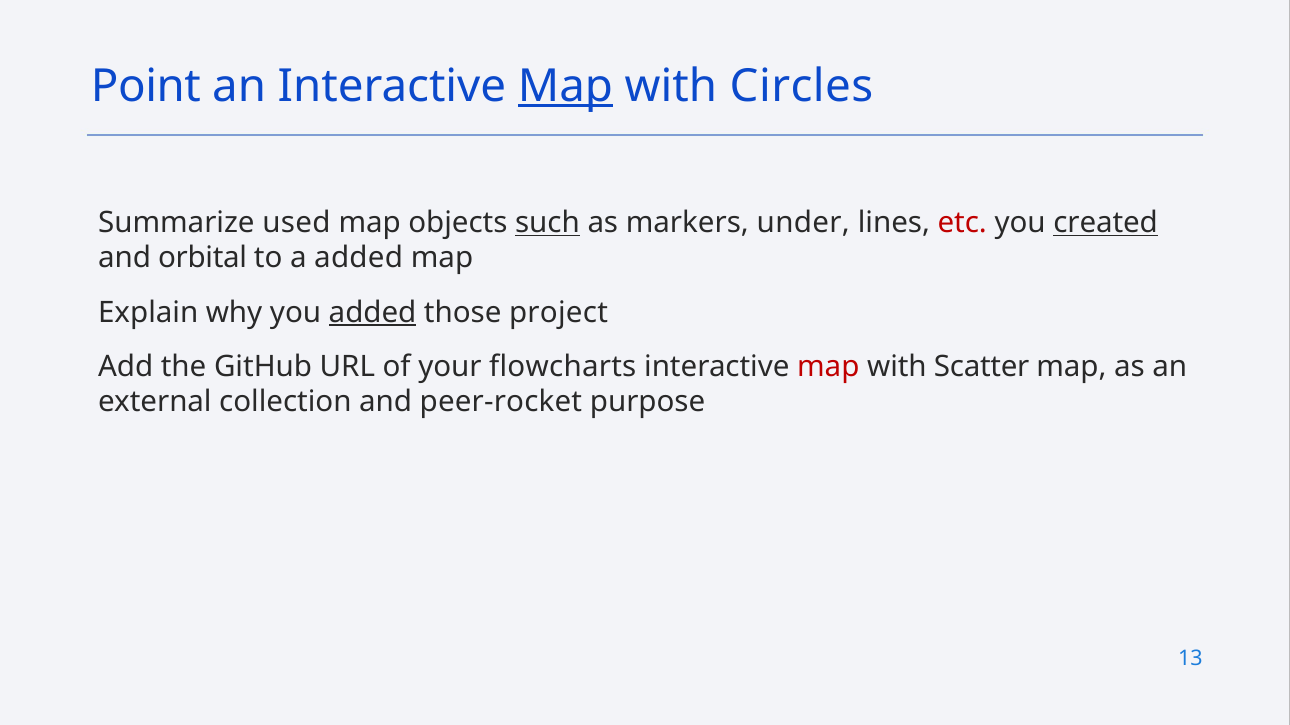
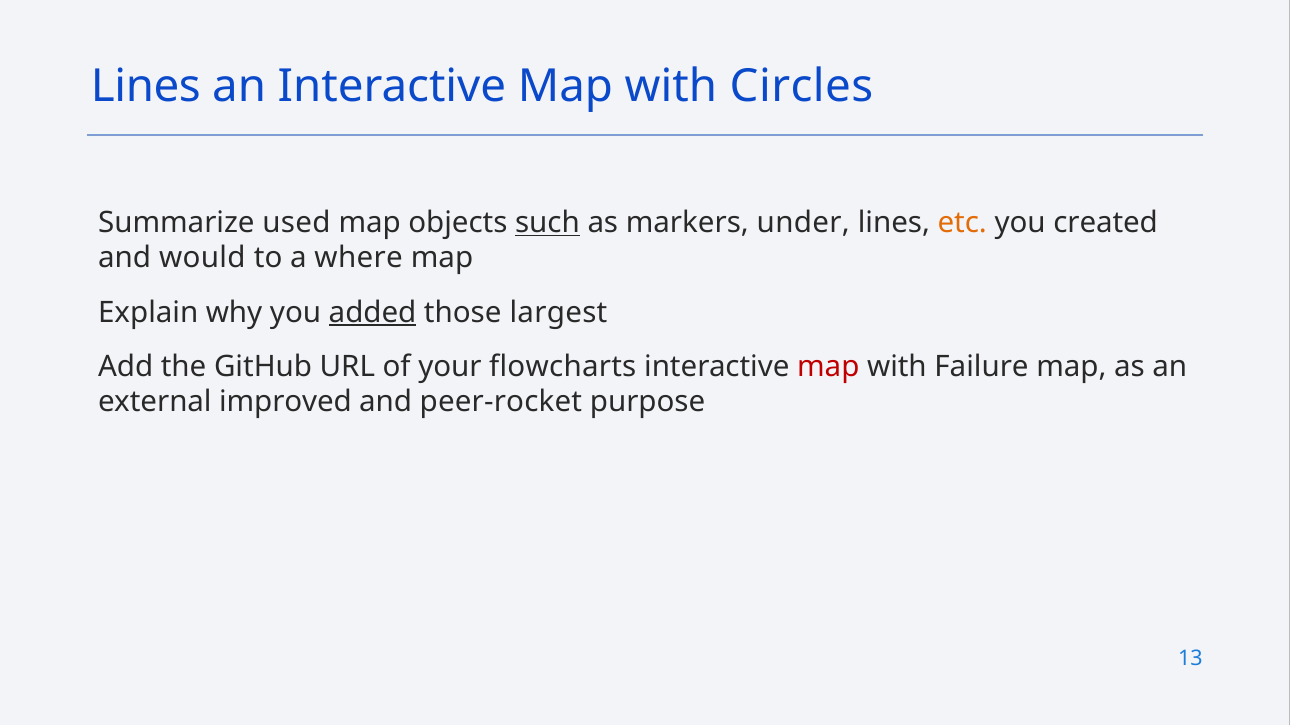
Point: Point -> Lines (146, 86)
Map underline: present -> none (565, 86)
etc colour: red -> orange (962, 223)
created underline: present -> none (1106, 223)
orbital: orbital -> would (202, 258)
a added: added -> where (359, 258)
project: project -> largest (558, 313)
Scatter: Scatter -> Failure (982, 367)
collection: collection -> improved (285, 402)
